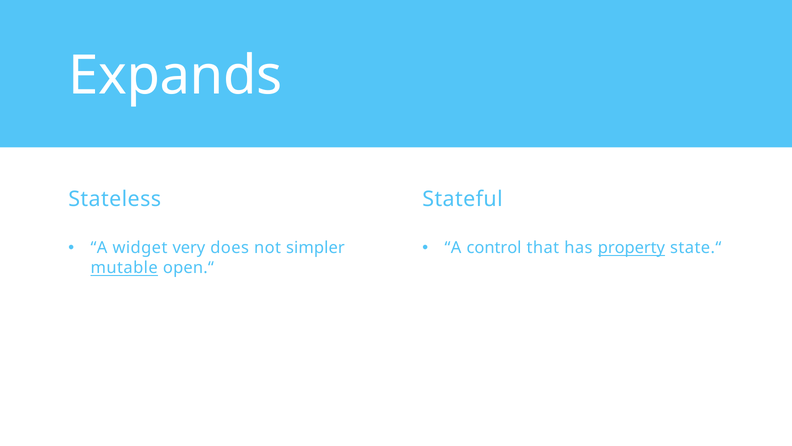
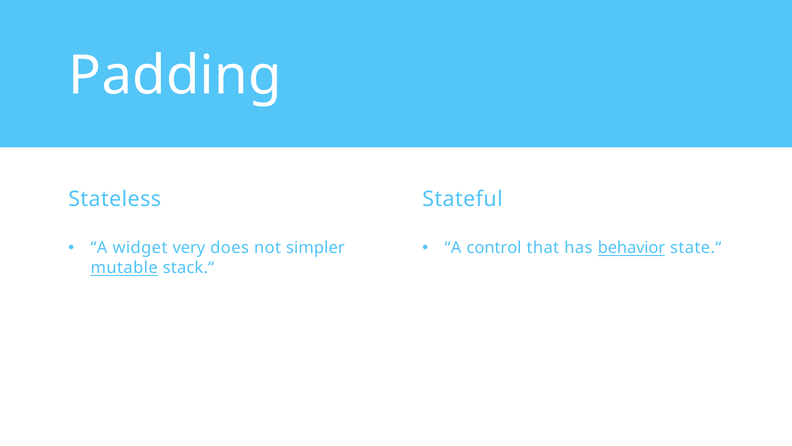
Expands: Expands -> Padding (175, 76)
property: property -> behavior (631, 248)
open.“: open.“ -> stack.“ (188, 268)
